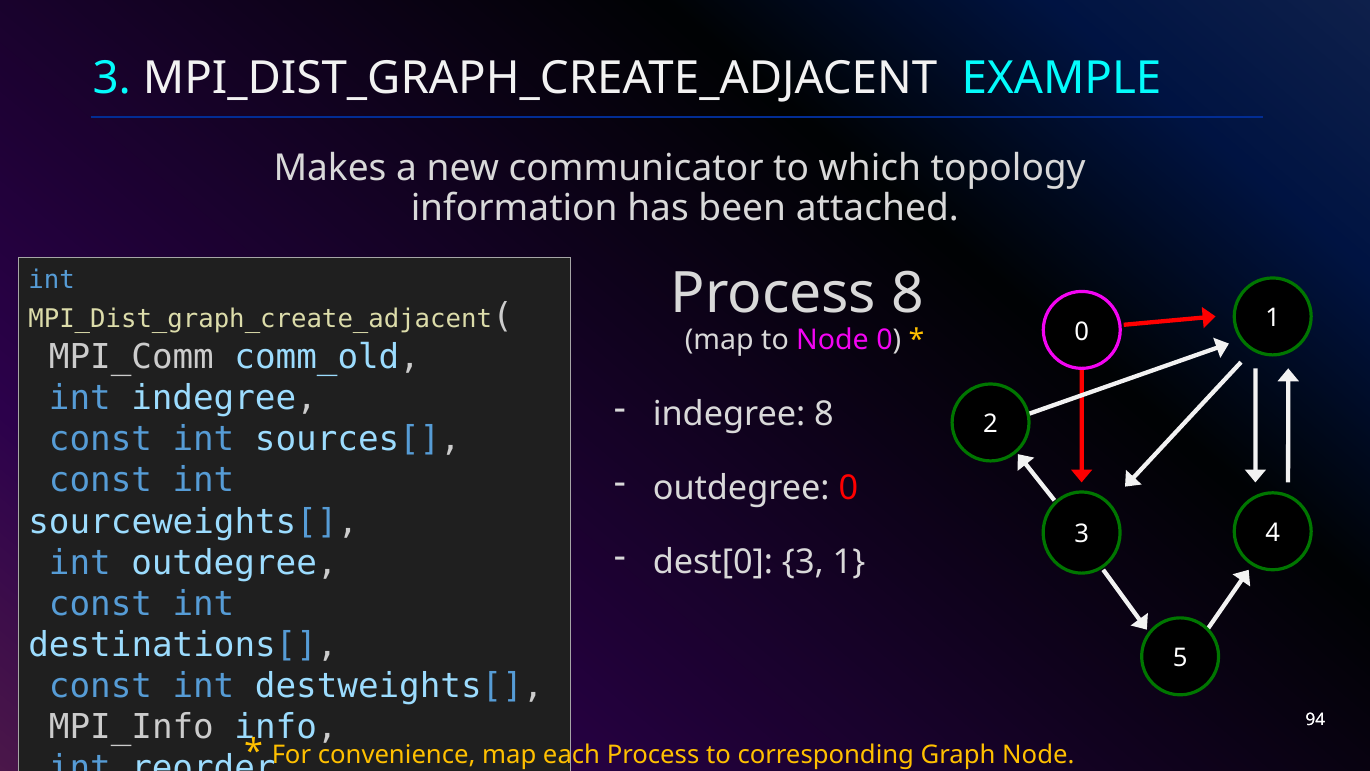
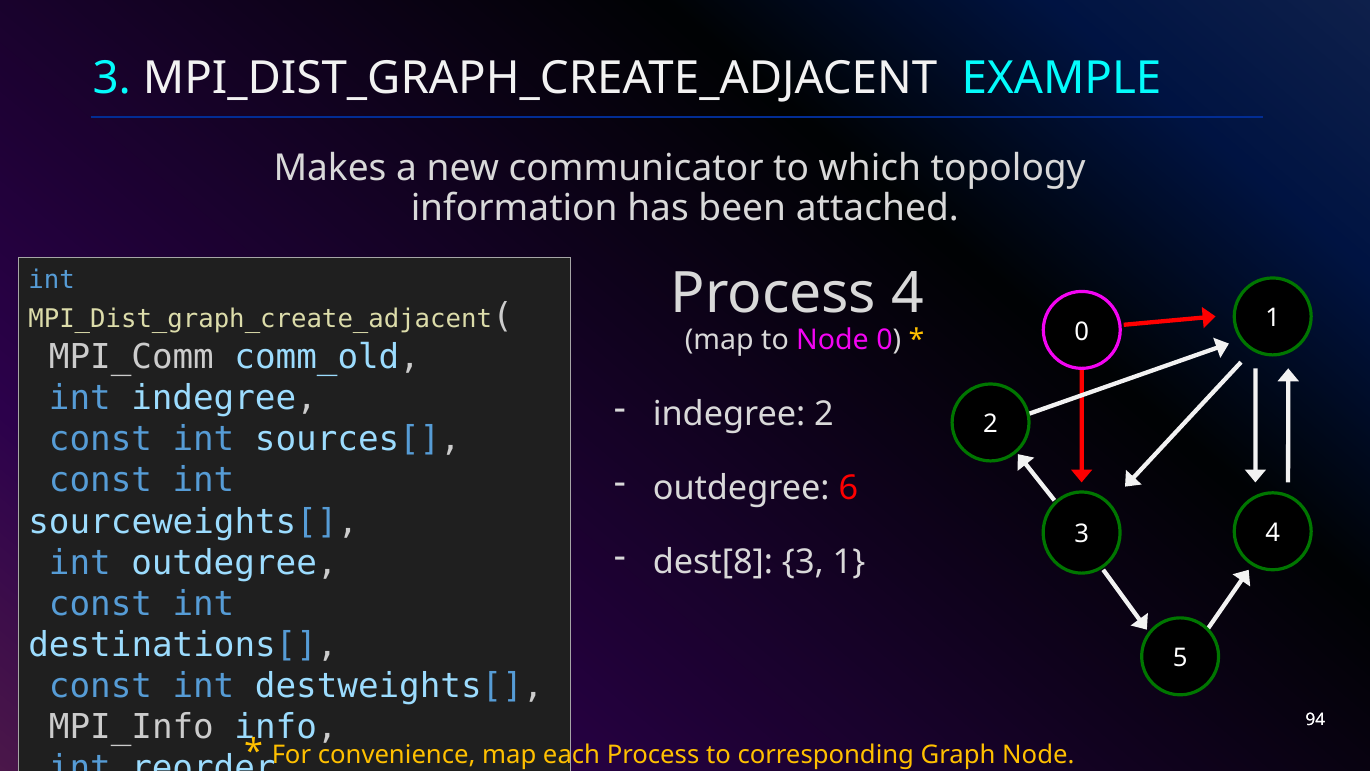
Process 8: 8 -> 4 (908, 293)
indegree 8: 8 -> 2 (824, 414)
outdegree 0: 0 -> 6 (848, 488)
dest[0: dest[0 -> dest[8 (713, 561)
